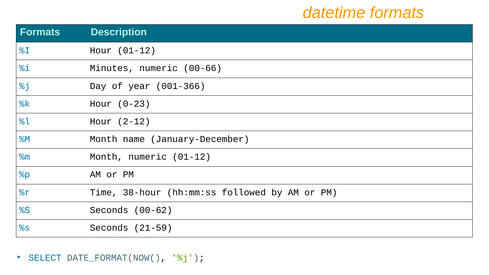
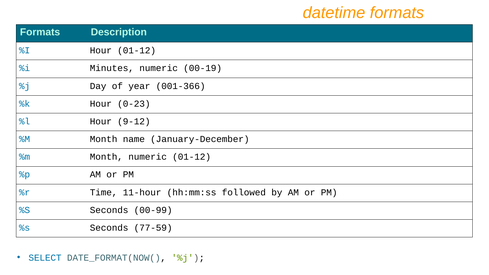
00-66: 00-66 -> 00-19 (203, 68)
2-12: 2-12 -> 9-12 (134, 121)
38-hour: 38-hour -> 11-hour (142, 192)
00-62: 00-62 -> 00-99 (153, 210)
21-59: 21-59 -> 77-59 (153, 228)
